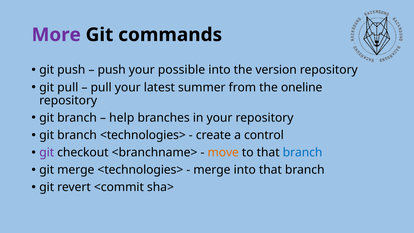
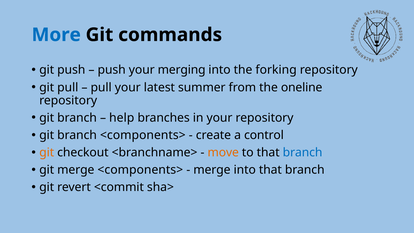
More colour: purple -> blue (56, 35)
possible: possible -> merging (182, 70)
version: version -> forking (276, 70)
branch <technologies>: <technologies> -> <components> (143, 135)
git colour: purple -> orange (47, 152)
merge <technologies>: <technologies> -> <components> (140, 170)
